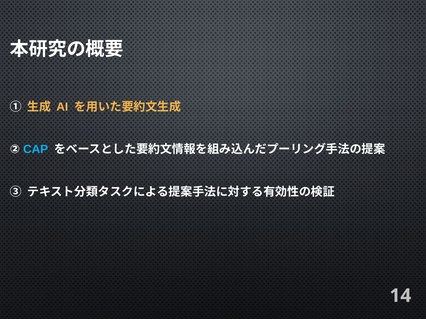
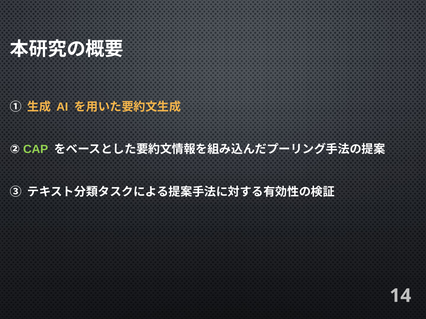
CAP colour: light blue -> light green (36, 150)
